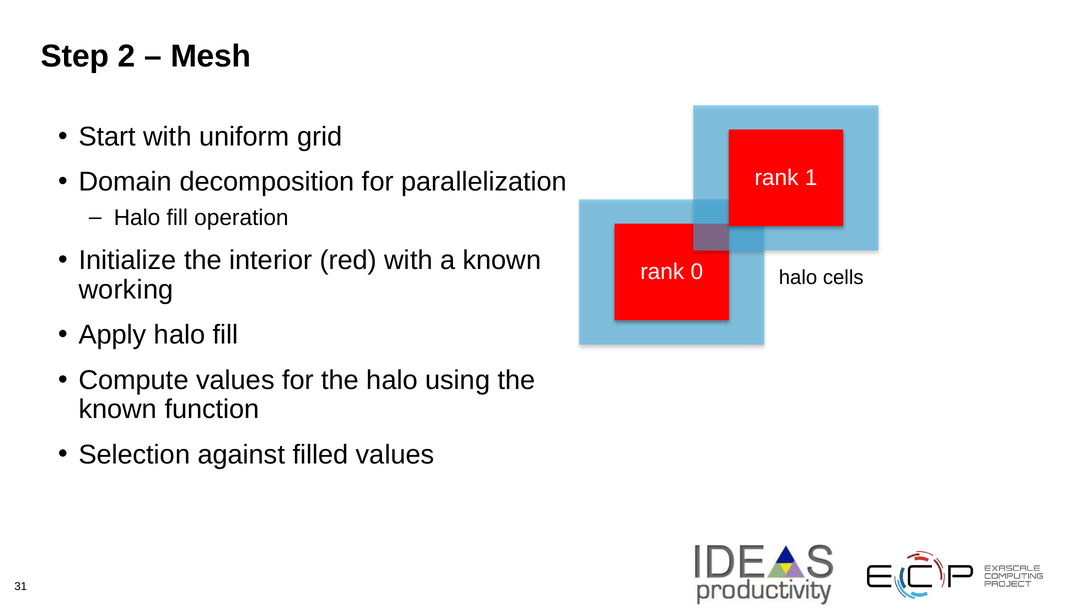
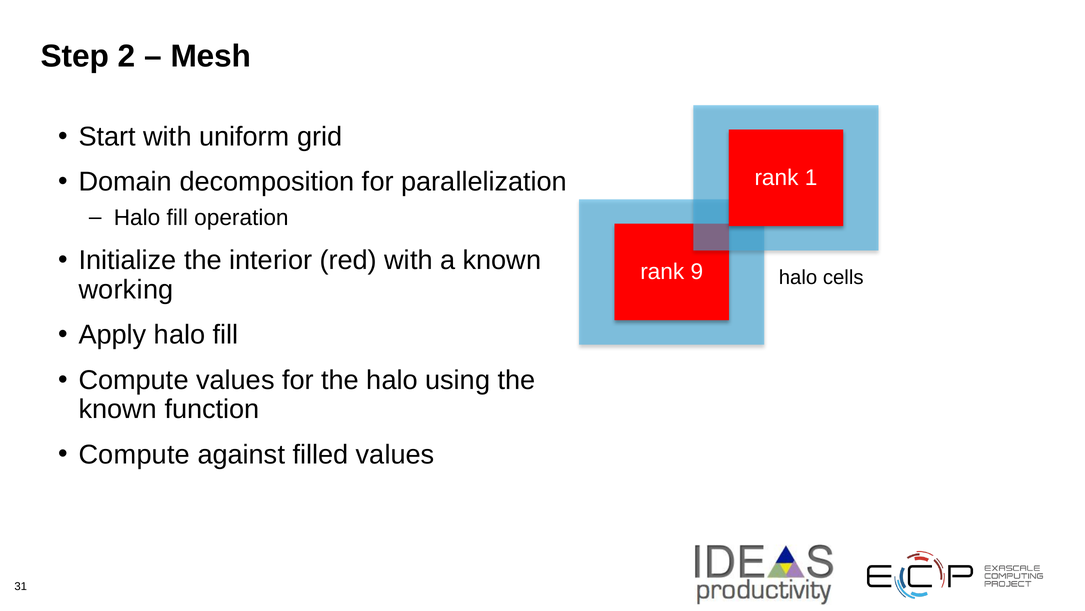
0: 0 -> 9 (697, 272)
Selection: Selection -> Compute (134, 454)
